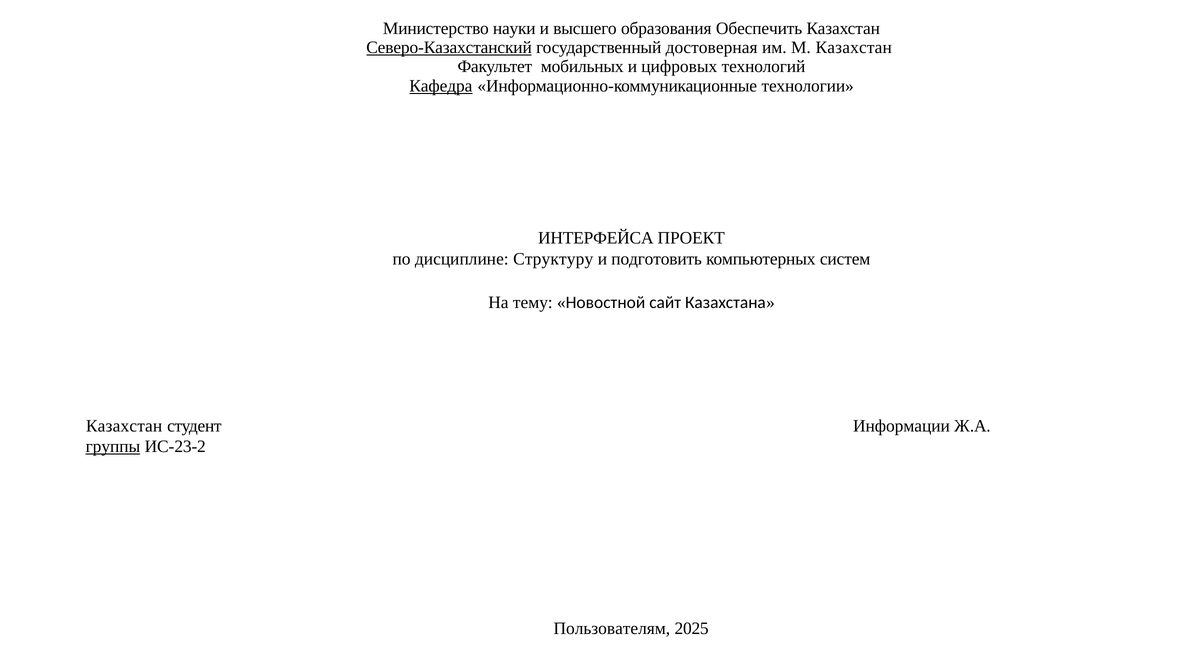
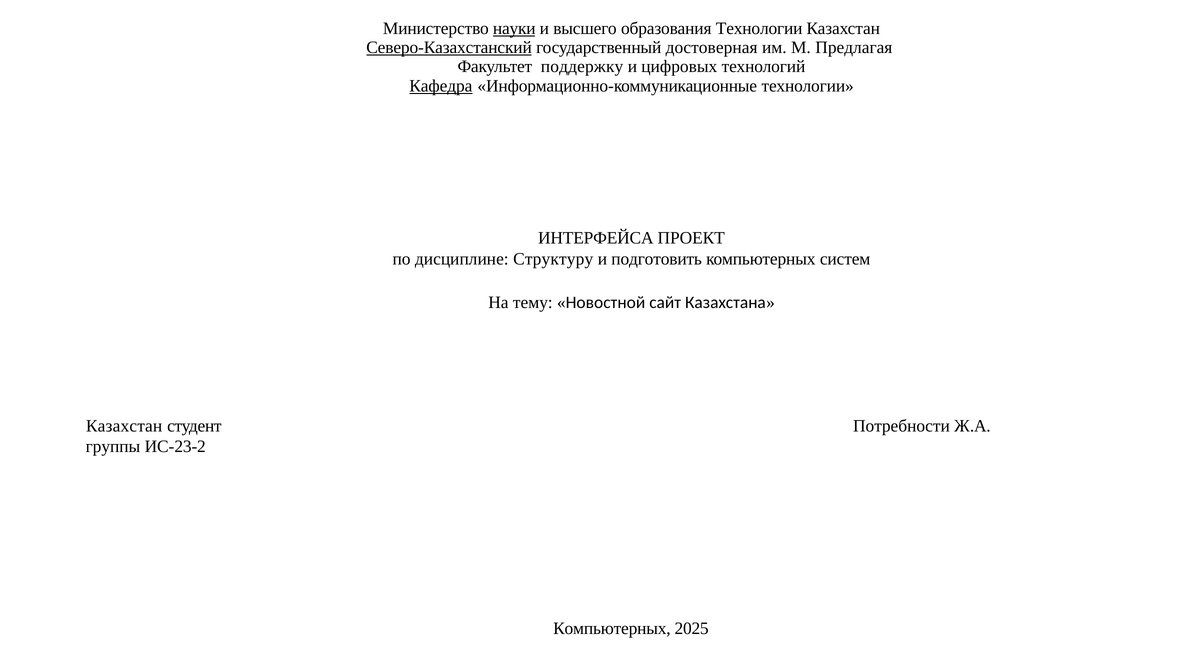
науки underline: none -> present (514, 28)
образования Обеспечить: Обеспечить -> Технологии (759, 28)
М Казахстан: Казахстан -> Предлагая (854, 47)
мобильных: мобильных -> поддержку (582, 66)
Информации: Информации -> Потребности (901, 426)
группы underline: present -> none (113, 446)
Пользователям: Пользователям -> Компьютерных (612, 629)
